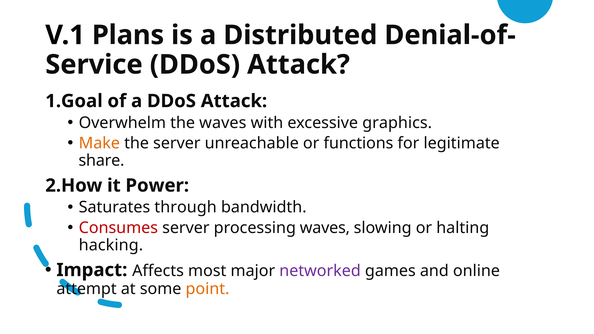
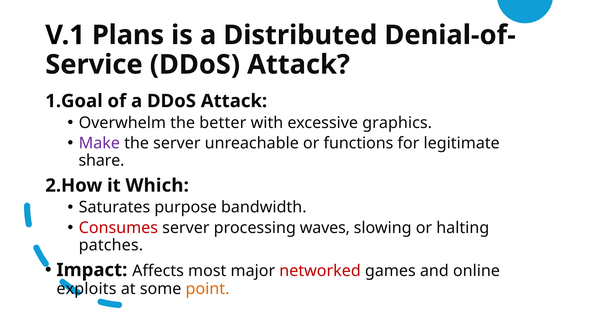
the waves: waves -> better (223, 123)
Make colour: orange -> purple (99, 143)
Power: Power -> Which (157, 186)
through: through -> purpose (186, 207)
hacking: hacking -> patches (111, 245)
networked colour: purple -> red (320, 271)
attempt: attempt -> exploits (86, 289)
